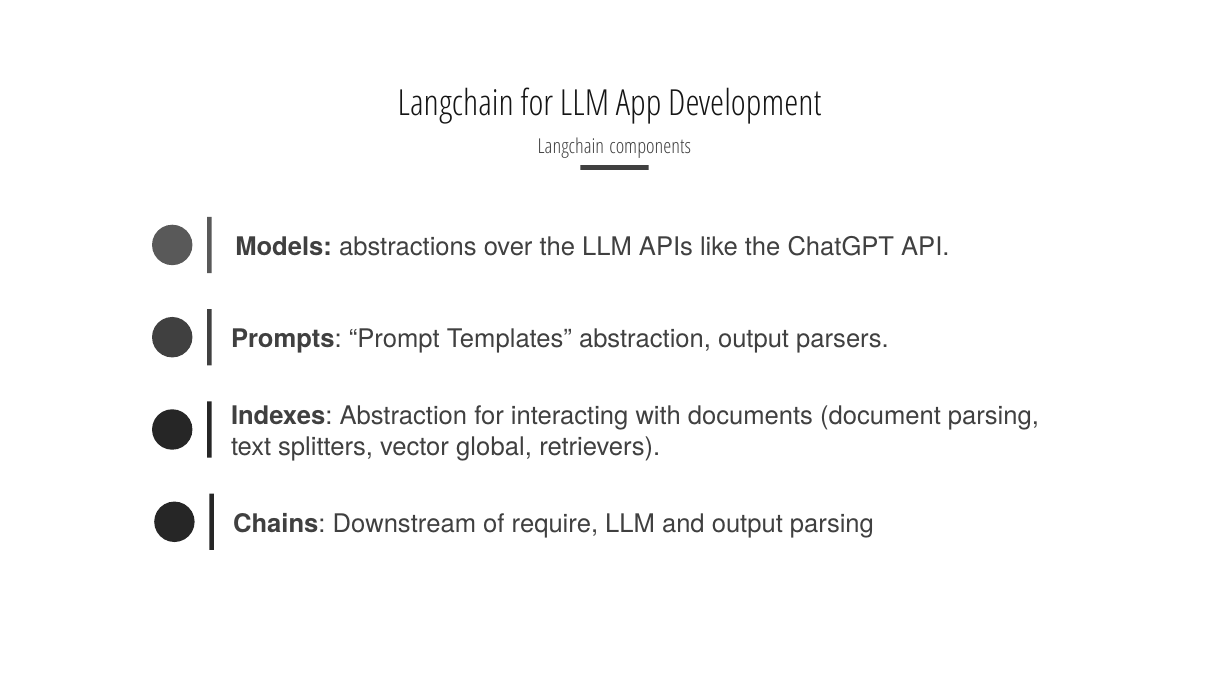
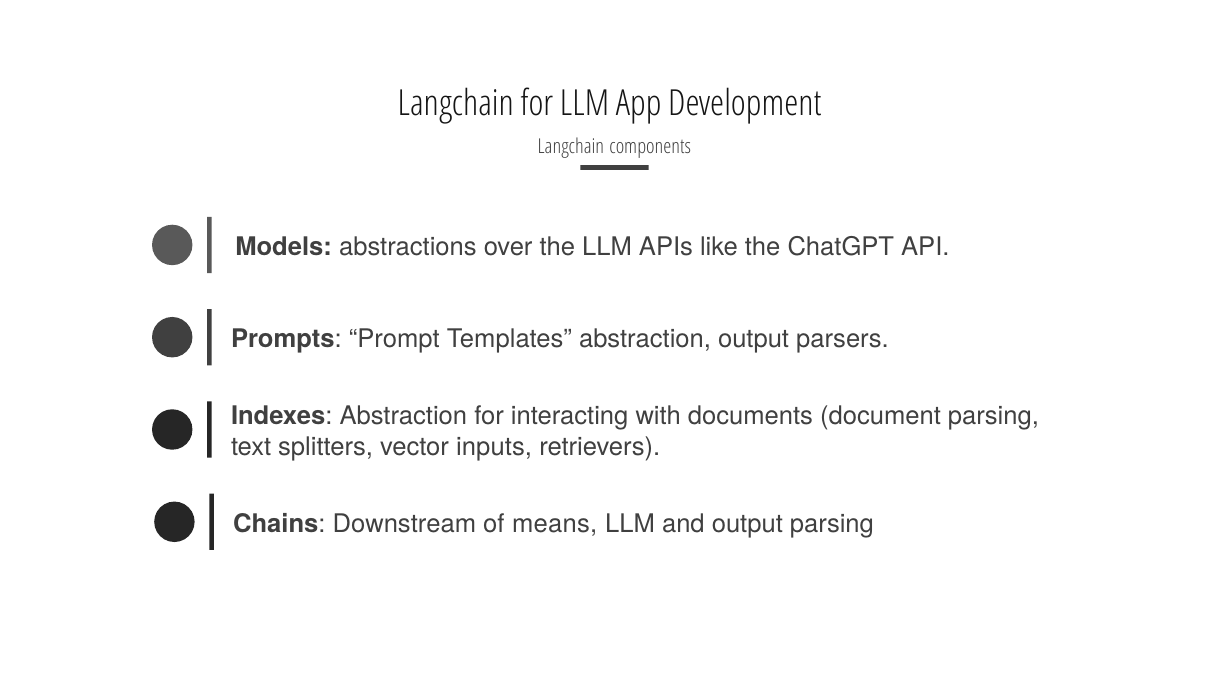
global: global -> inputs (494, 446)
require: require -> means (555, 523)
